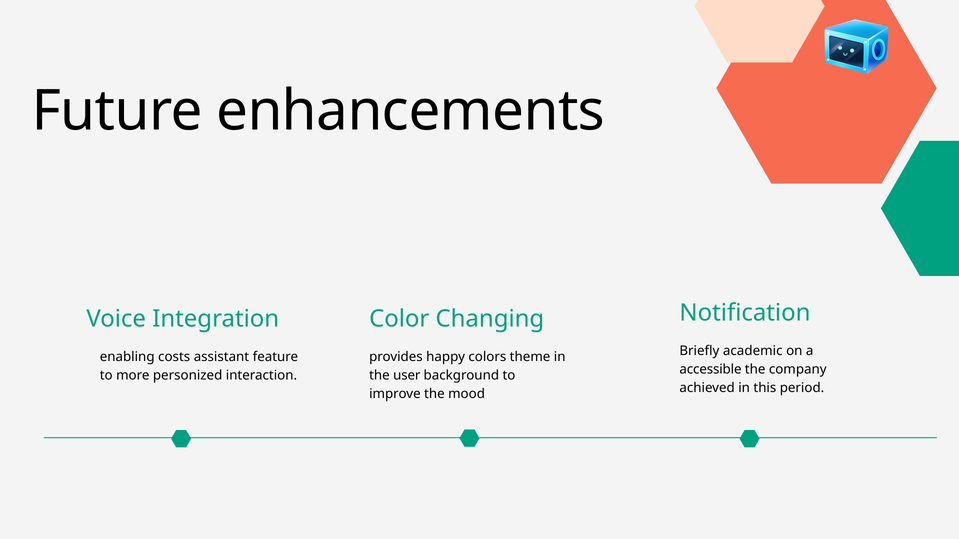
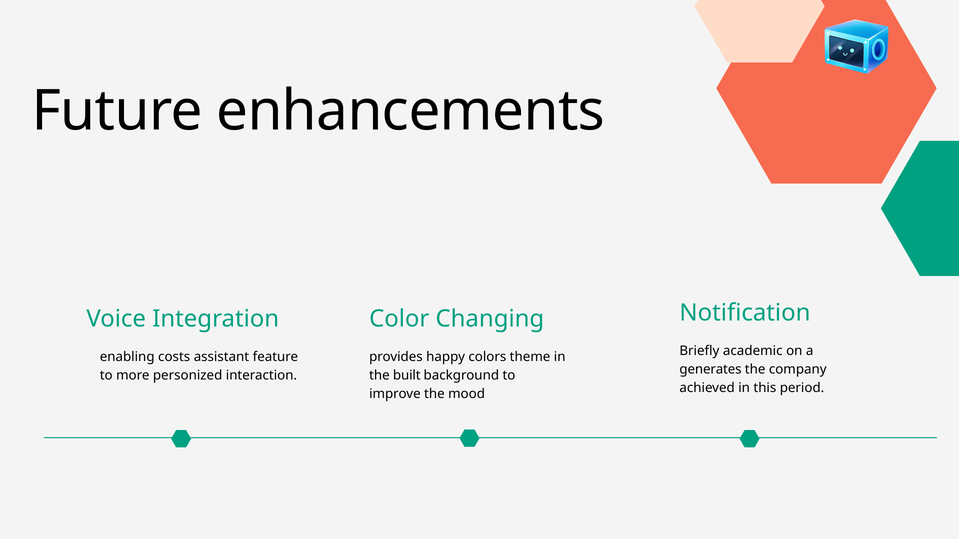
accessible: accessible -> generates (711, 370)
user: user -> built (407, 376)
